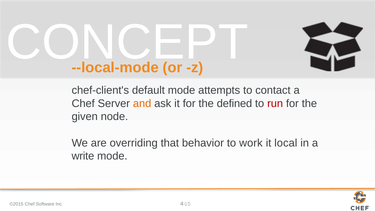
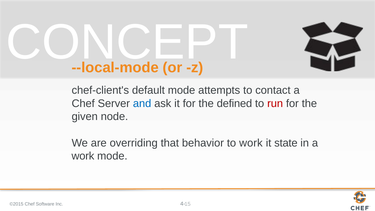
and colour: orange -> blue (142, 103)
local: local -> state (286, 143)
write: write -> work (83, 156)
